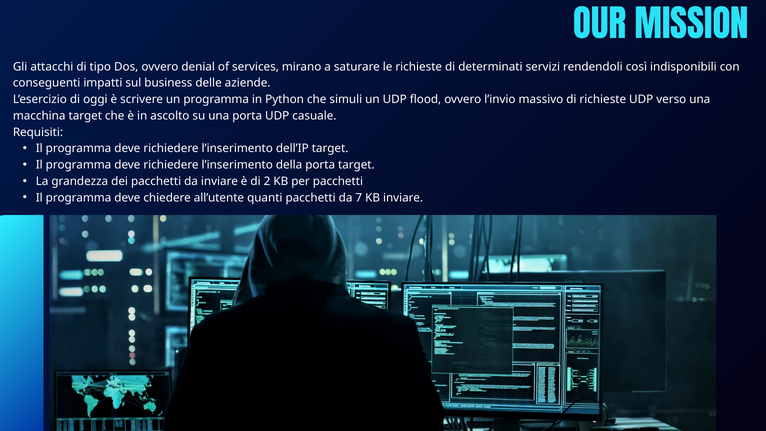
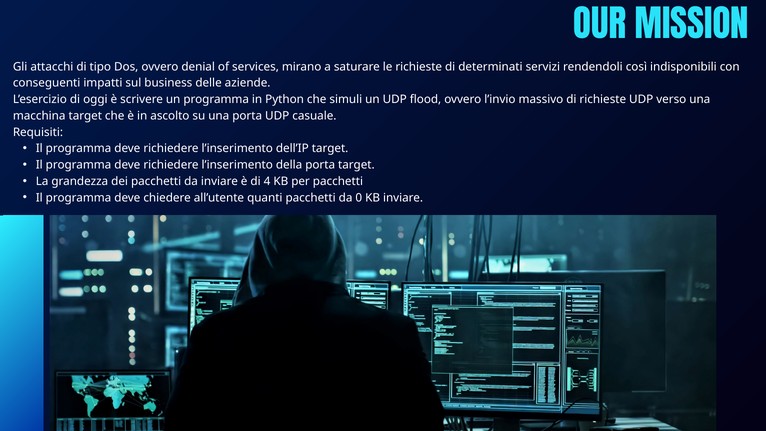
2: 2 -> 4 (267, 181)
7: 7 -> 0 (359, 198)
